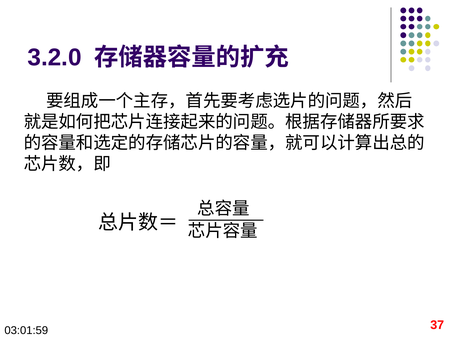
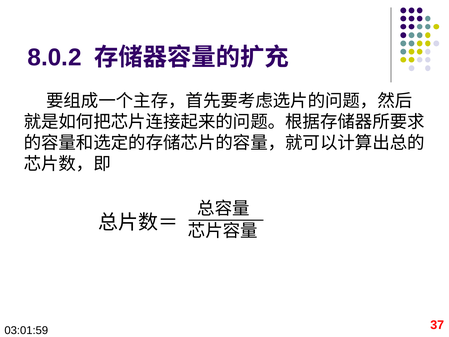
3.2.0: 3.2.0 -> 8.0.2 (55, 58)
